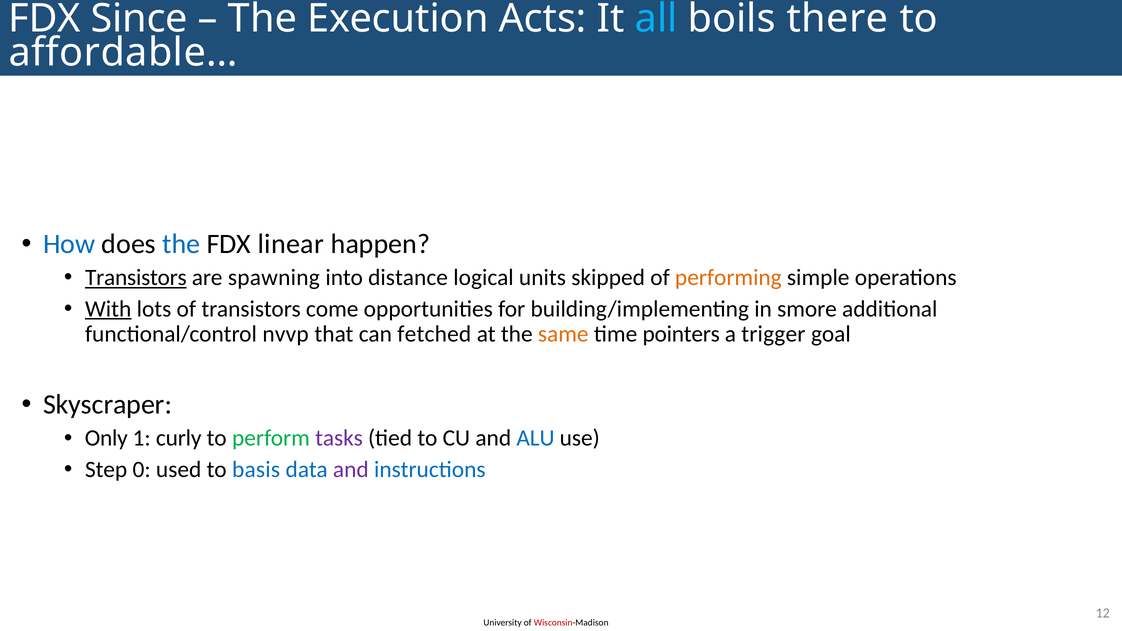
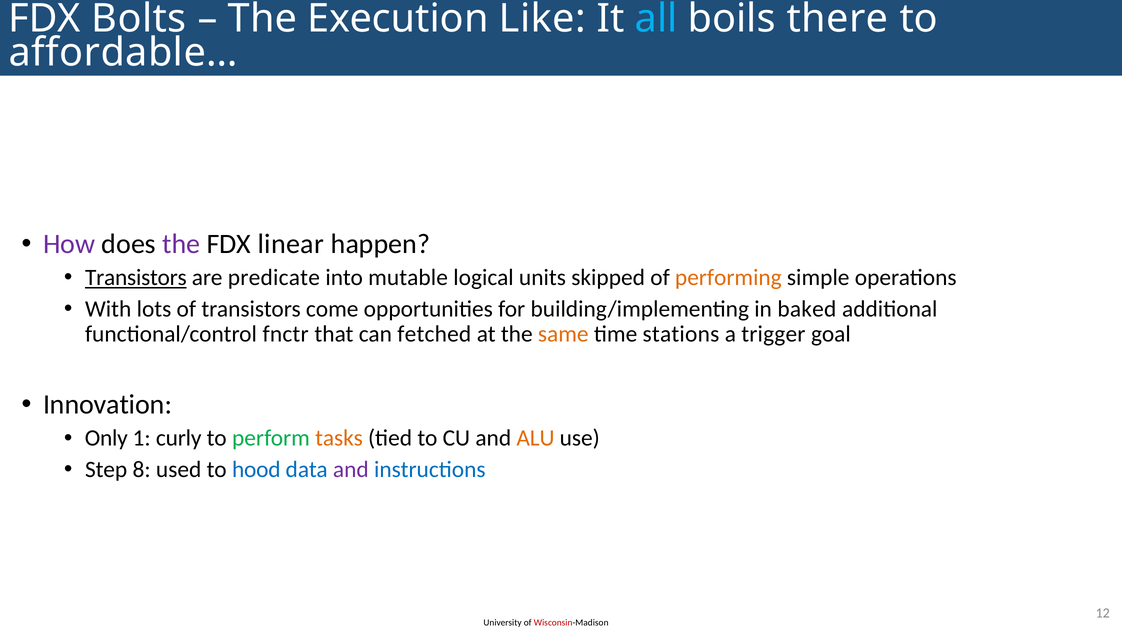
Since: Since -> Bolts (139, 19)
Acts: Acts -> Like (542, 19)
How colour: blue -> purple (69, 244)
the colour: blue -> purple (181, 244)
spawning: spawning -> predicate (274, 278)
distance: distance -> mutable (408, 278)
With underline: present -> none (108, 309)
smore: smore -> baked (807, 309)
nvvp: nvvp -> fnctr (286, 334)
pointers: pointers -> stations (681, 334)
Skyscraper: Skyscraper -> Innovation (108, 405)
tasks colour: purple -> orange (339, 438)
ALU colour: blue -> orange (535, 438)
0: 0 -> 8 (142, 469)
basis: basis -> hood (256, 469)
